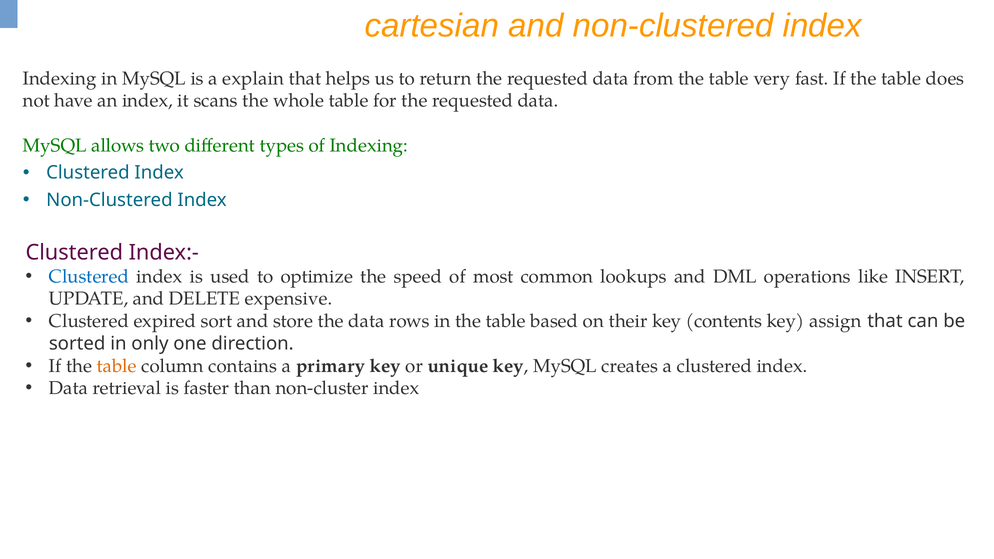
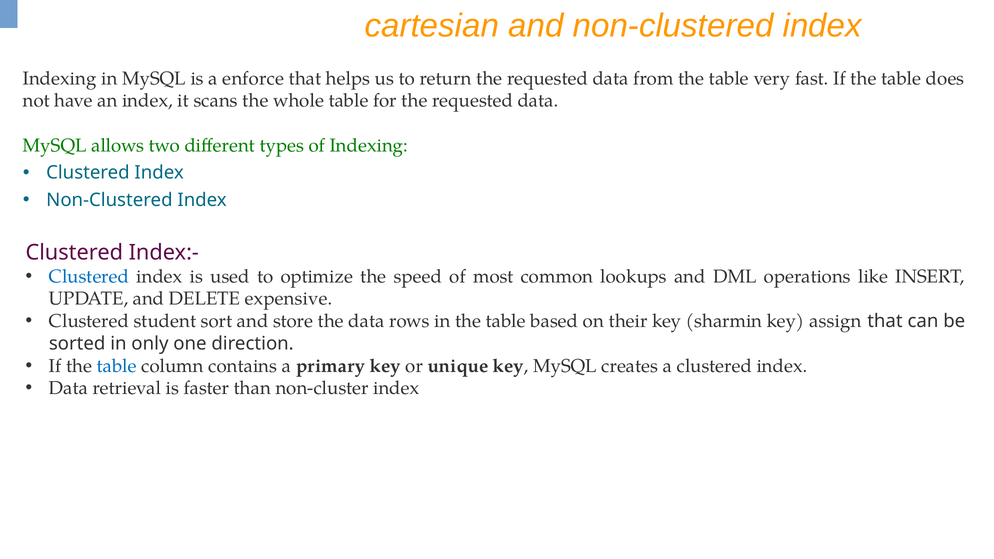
explain: explain -> enforce (253, 78)
expired: expired -> student (165, 321)
contents: contents -> sharmin (724, 321)
table colour: orange -> blue (117, 366)
